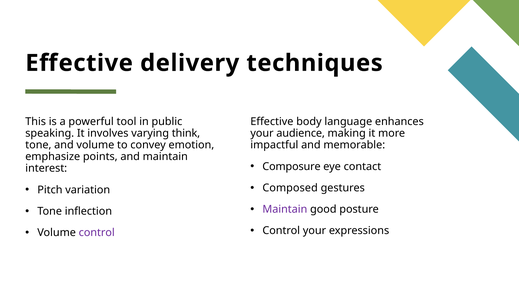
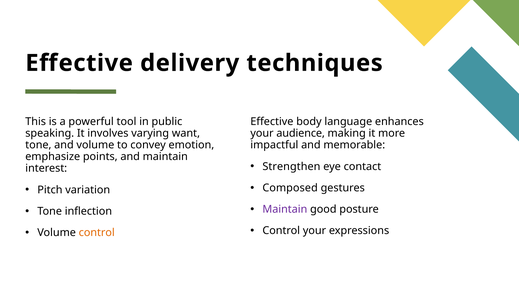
think: think -> want (186, 133)
Composure: Composure -> Strengthen (291, 166)
control colour: purple -> orange (97, 233)
